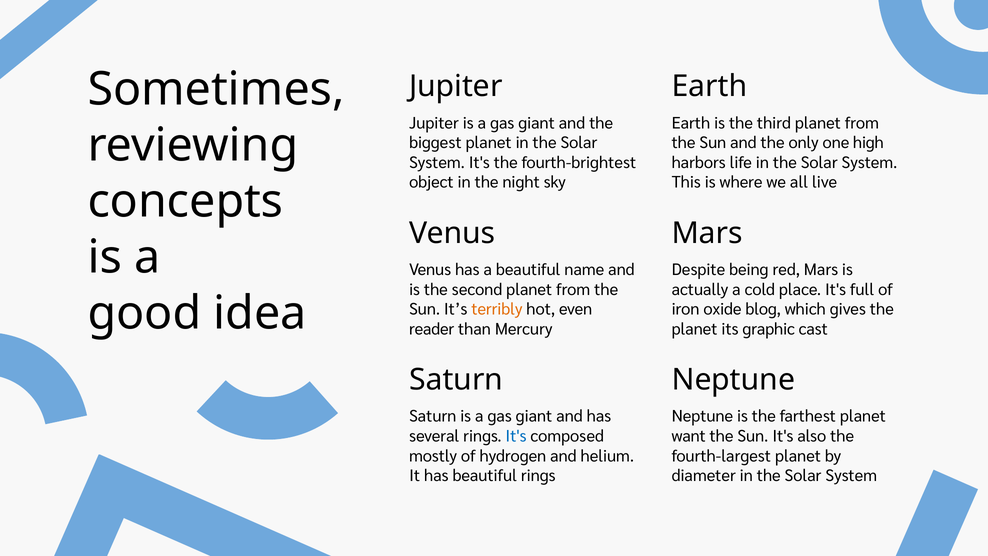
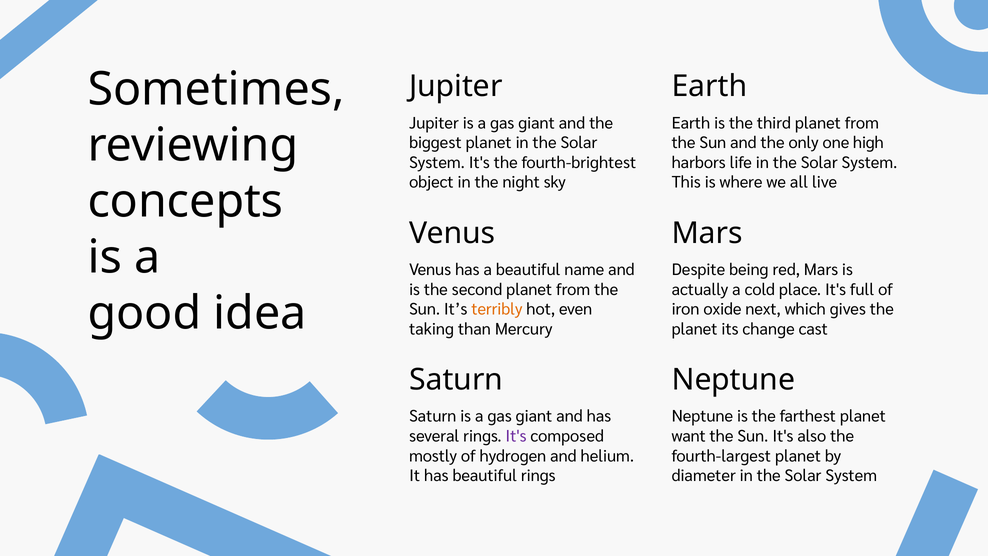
blog: blog -> next (763, 309)
reader: reader -> taking (432, 329)
graphic: graphic -> change (769, 329)
It's colour: blue -> purple (516, 436)
